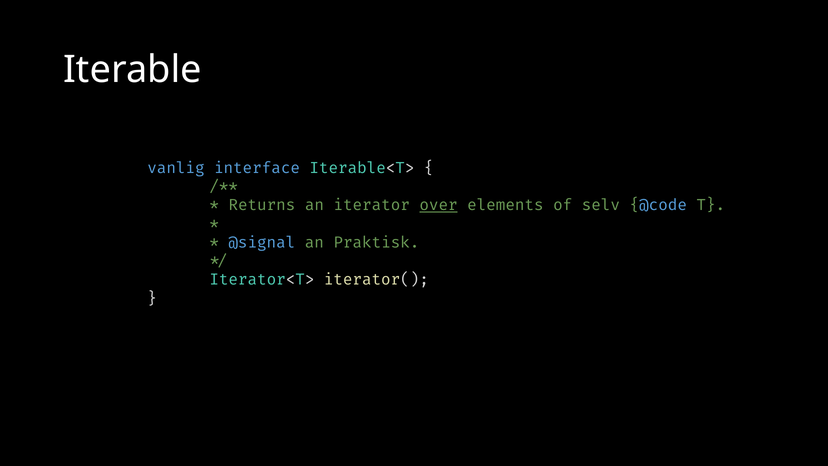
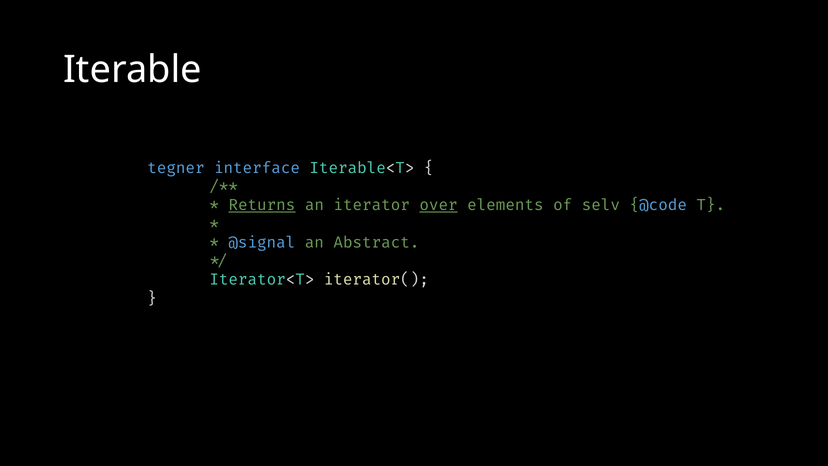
vanlig: vanlig -> tegner (176, 168)
Returns underline: none -> present (262, 205)
Praktisk: Praktisk -> Abstract (376, 242)
